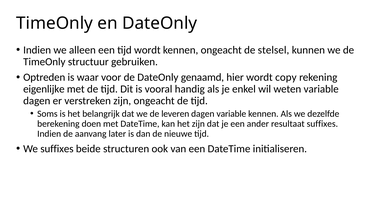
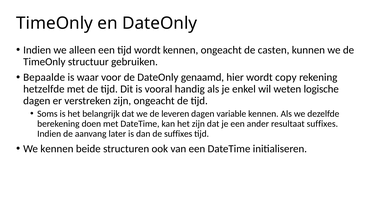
stelsel: stelsel -> casten (274, 50)
Optreden: Optreden -> Bepaalde (44, 78)
eigenlijke: eigenlijke -> hetzelfde (44, 89)
weten variable: variable -> logische (321, 89)
de nieuwe: nieuwe -> suffixes (178, 134)
We suffixes: suffixes -> kennen (57, 149)
